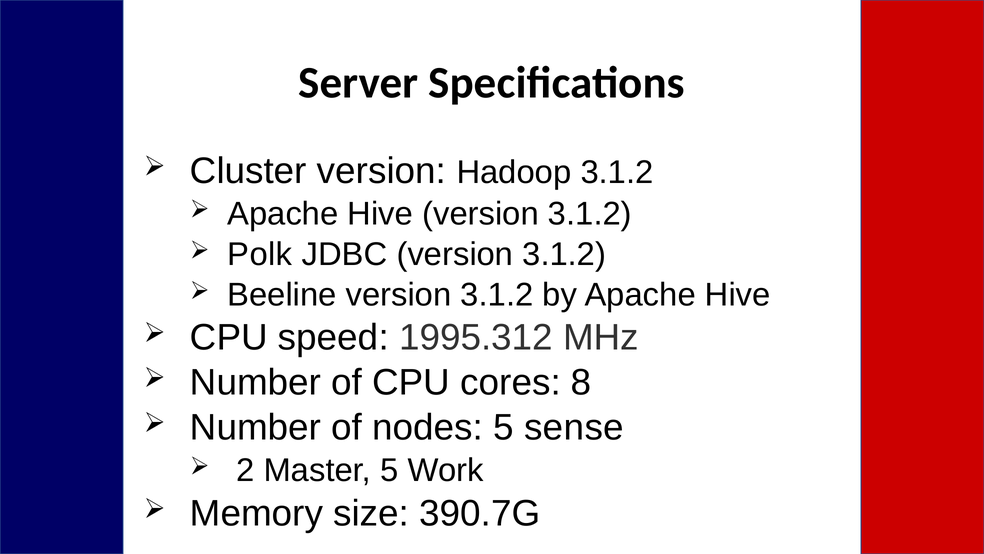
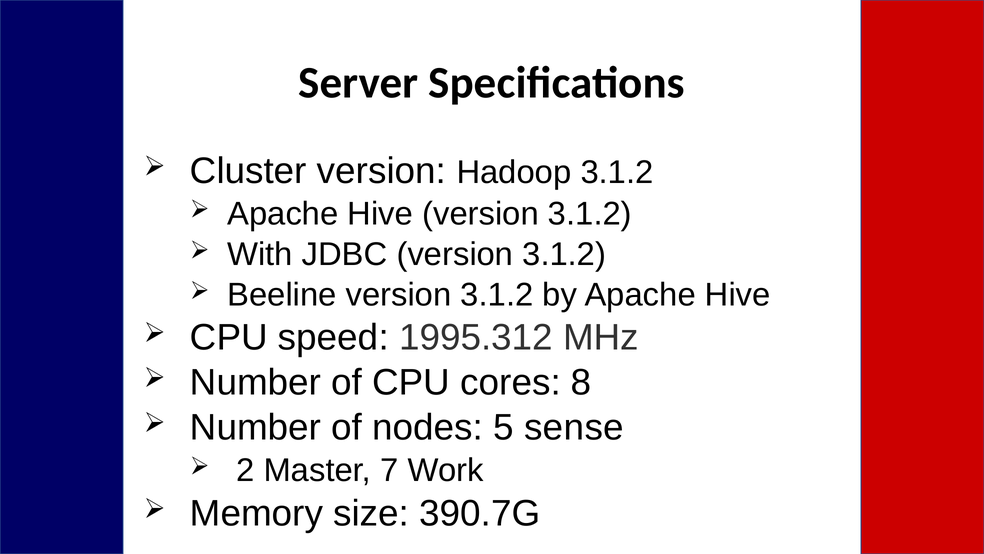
Polk: Polk -> With (260, 254)
Master 5: 5 -> 7 (389, 470)
